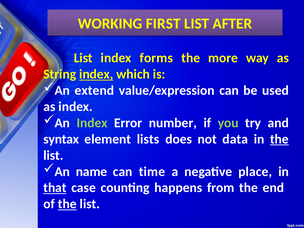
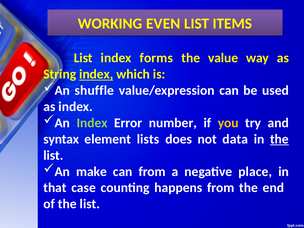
FIRST: FIRST -> EVEN (163, 24)
AFTER: AFTER -> ITEMS (232, 24)
more: more -> value (223, 58)
extend: extend -> shuffle (94, 90)
you colour: light green -> yellow (228, 123)
name: name -> make (91, 172)
can time: time -> from (152, 172)
that underline: present -> none (55, 188)
the underline: present -> none (67, 204)
